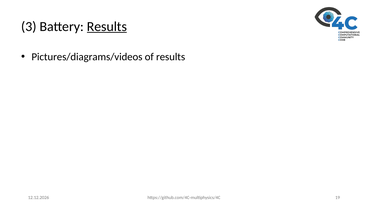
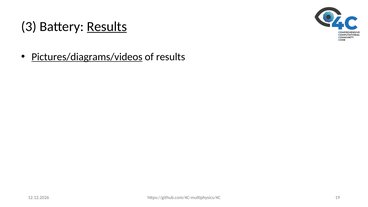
Pictures/diagrams/videos underline: none -> present (87, 57)
